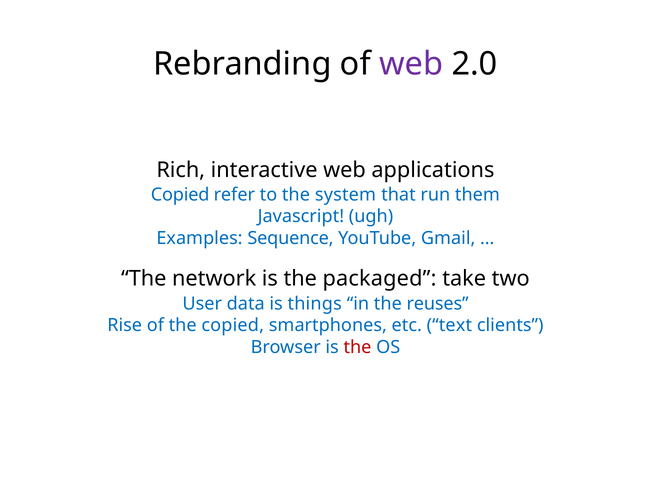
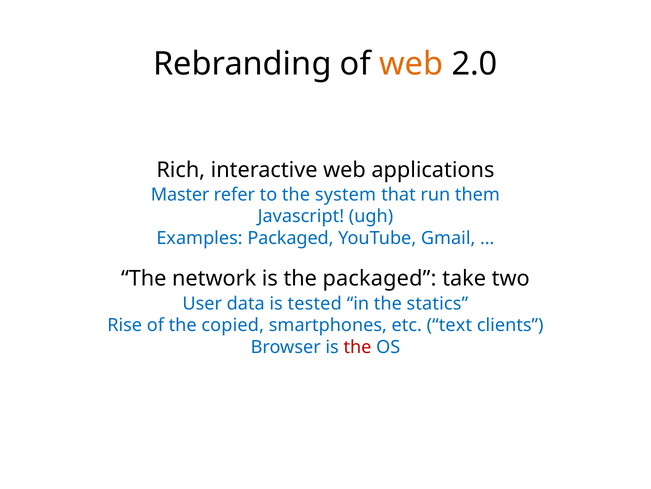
web colour: purple -> orange (411, 64)
Copied: Copied -> Master (180, 194)
Examples Sequence: Sequence -> Packaged (290, 238)
things: things -> tested (315, 303)
reuses: reuses -> statics (437, 303)
